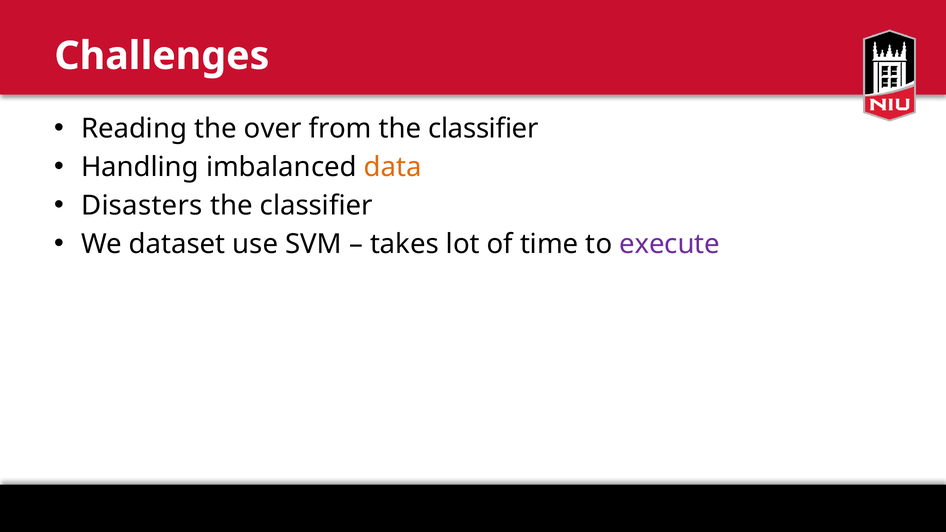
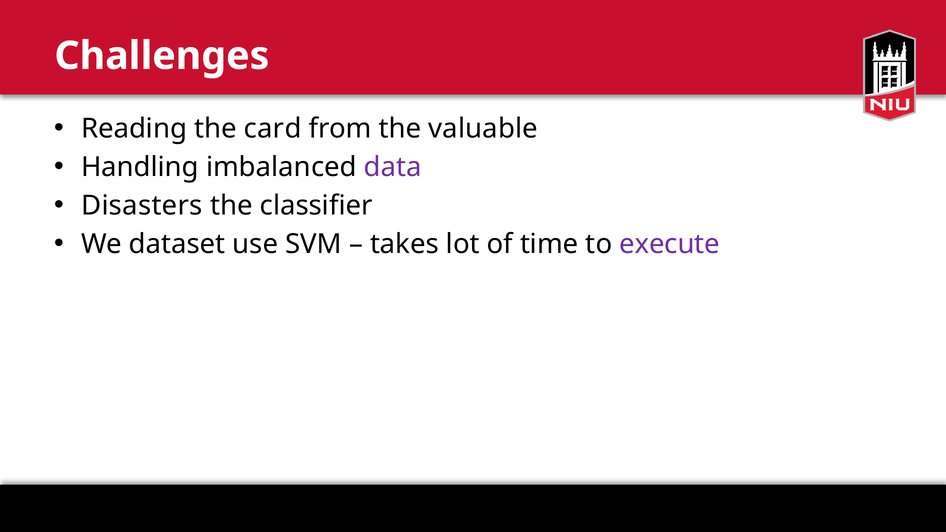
over: over -> card (273, 128)
from the classifier: classifier -> valuable (483, 128)
data colour: orange -> purple (393, 167)
